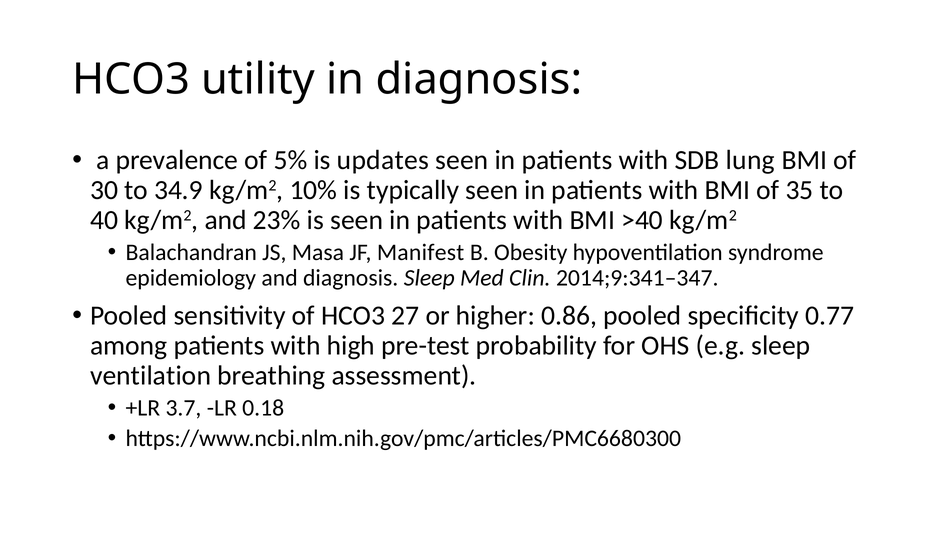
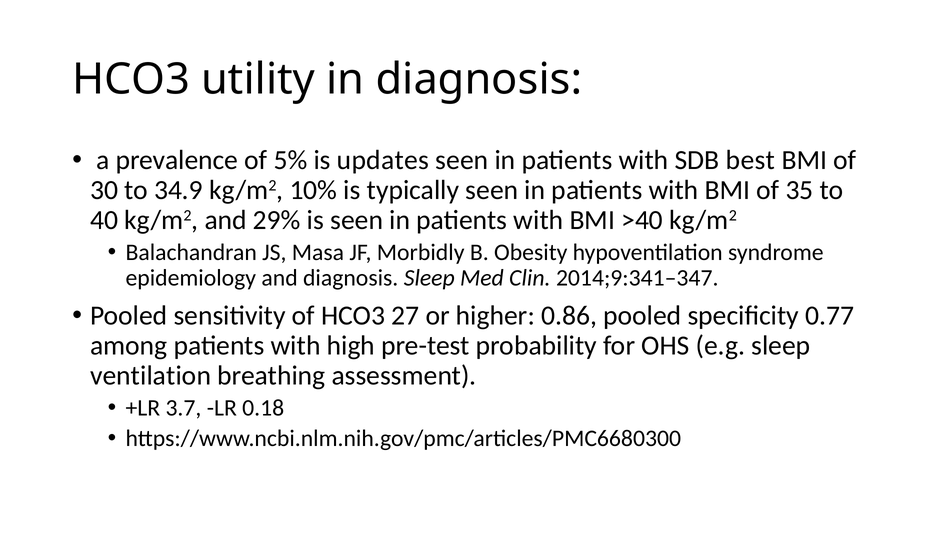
lung: lung -> best (750, 160)
23%: 23% -> 29% (277, 220)
Manifest: Manifest -> Morbidly (421, 253)
